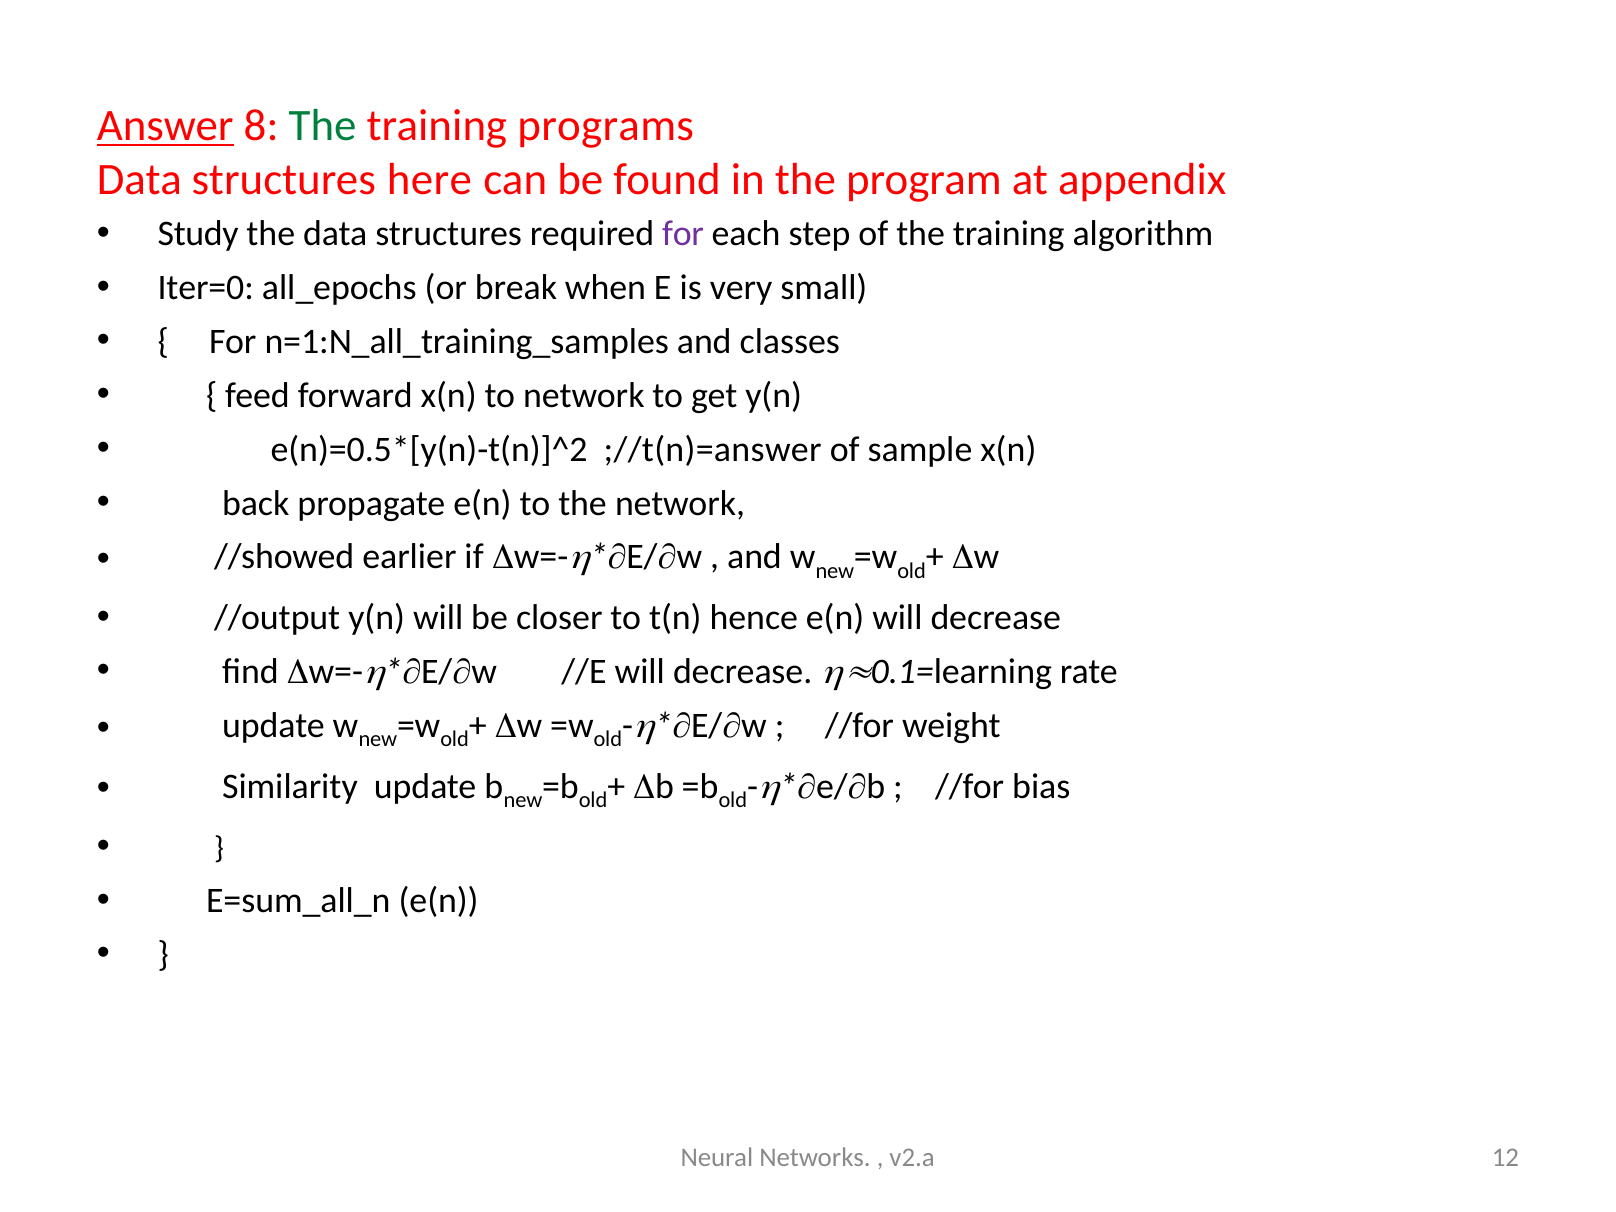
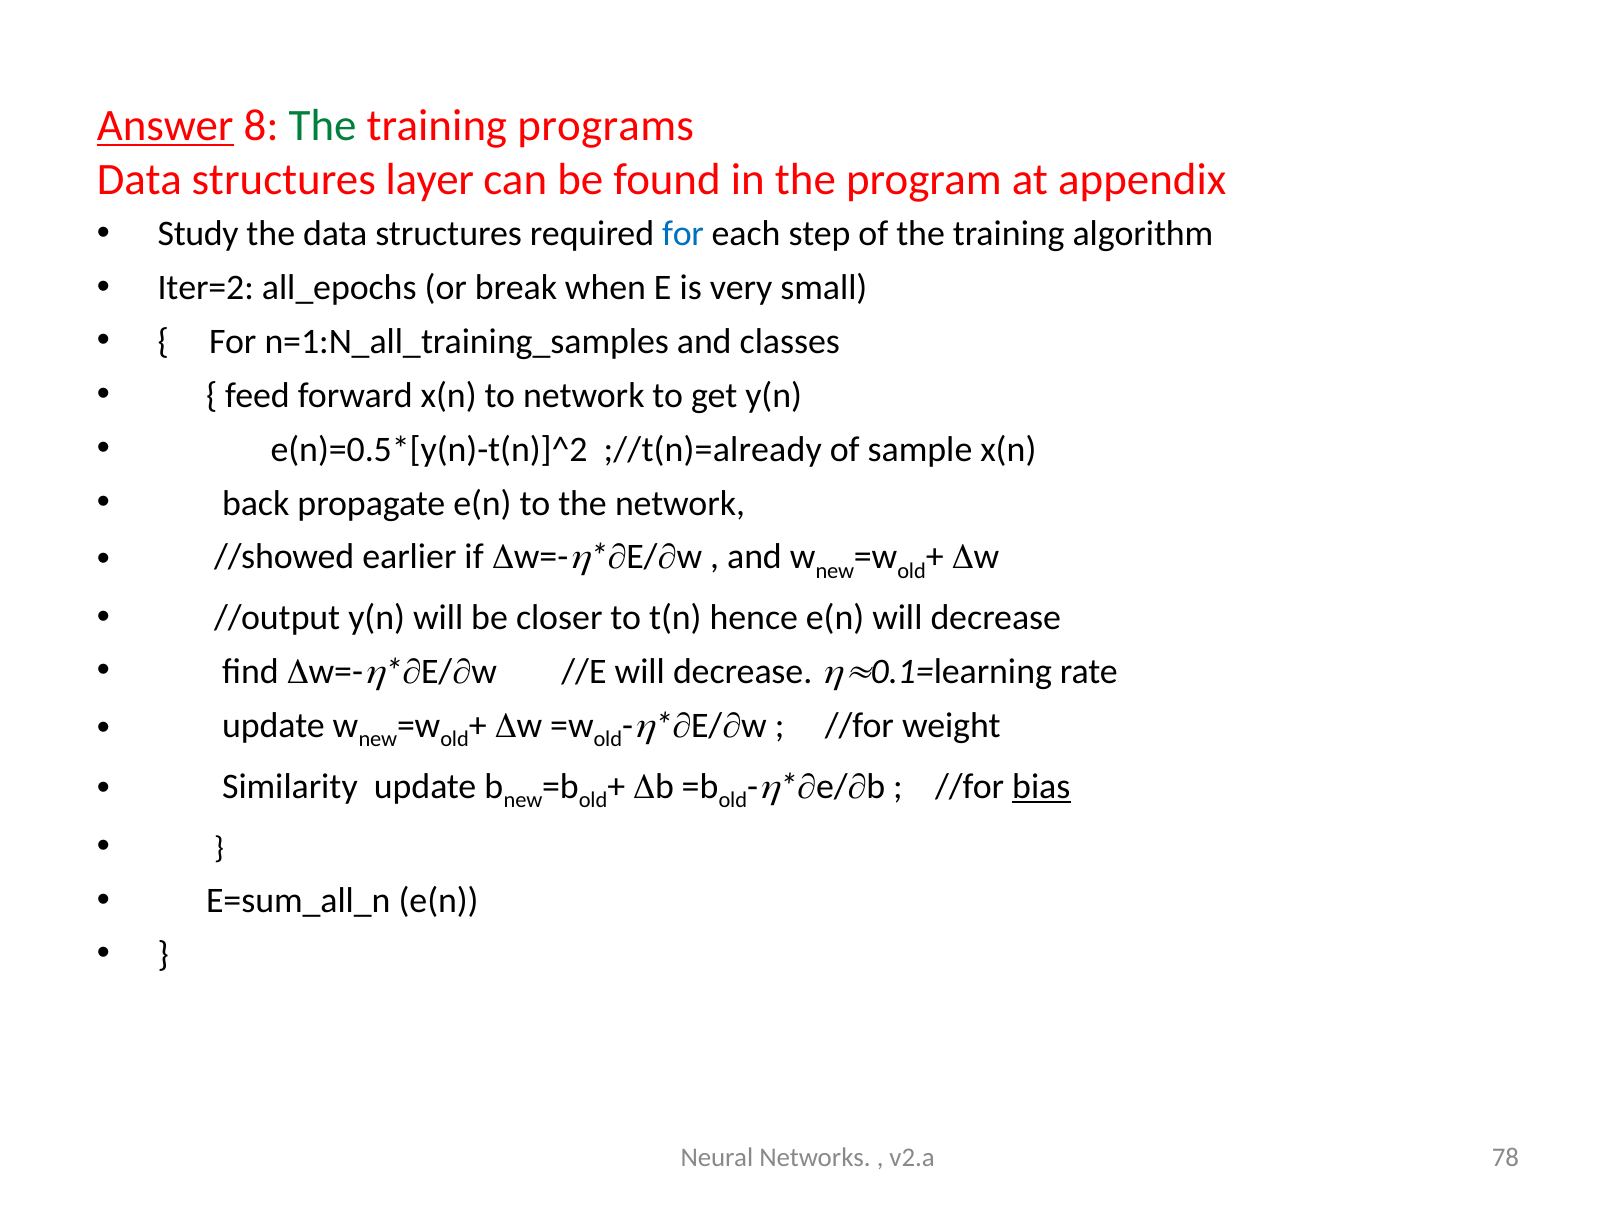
here: here -> layer (430, 180)
for colour: purple -> blue (683, 234)
Iter=0: Iter=0 -> Iter=2 (206, 288)
;//t(n)=answer: ;//t(n)=answer -> ;//t(n)=already (713, 449)
bias underline: none -> present (1041, 786)
12: 12 -> 78 (1505, 1157)
